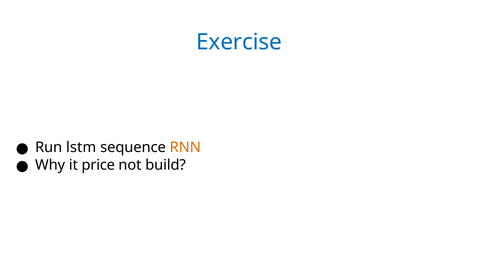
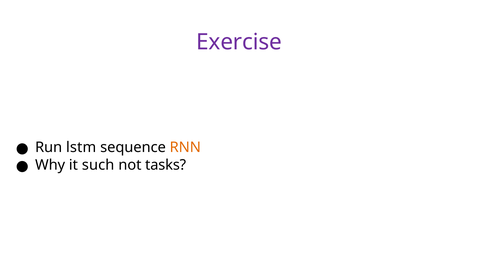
Exercise colour: blue -> purple (239, 42)
price: price -> such (98, 165)
build: build -> tasks (166, 165)
